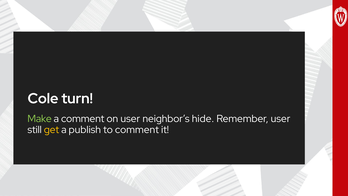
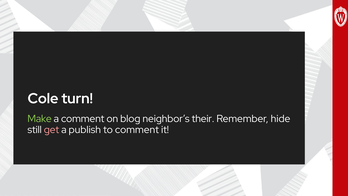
on user: user -> blog (130, 119)
hide: hide -> their (203, 119)
Remember user: user -> hide (281, 119)
get colour: yellow -> pink (51, 130)
